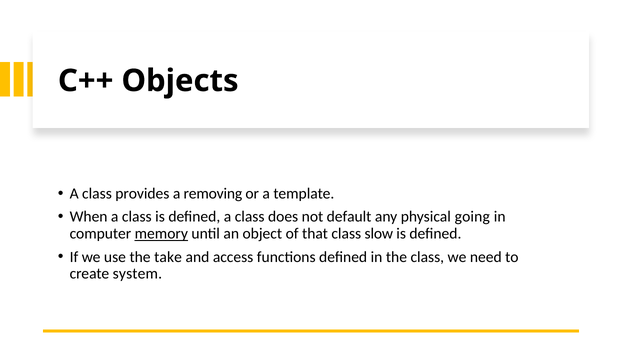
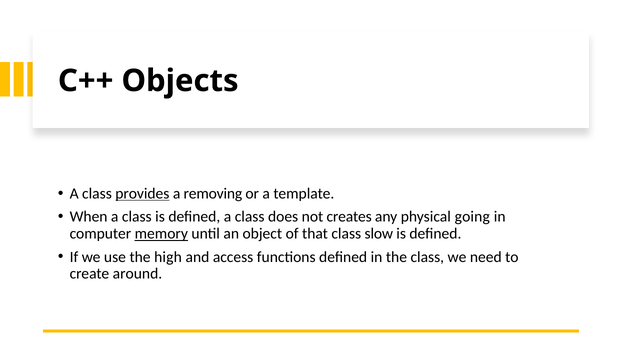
provides underline: none -> present (142, 193)
default: default -> creates (349, 217)
take: take -> high (168, 257)
system: system -> around (137, 274)
